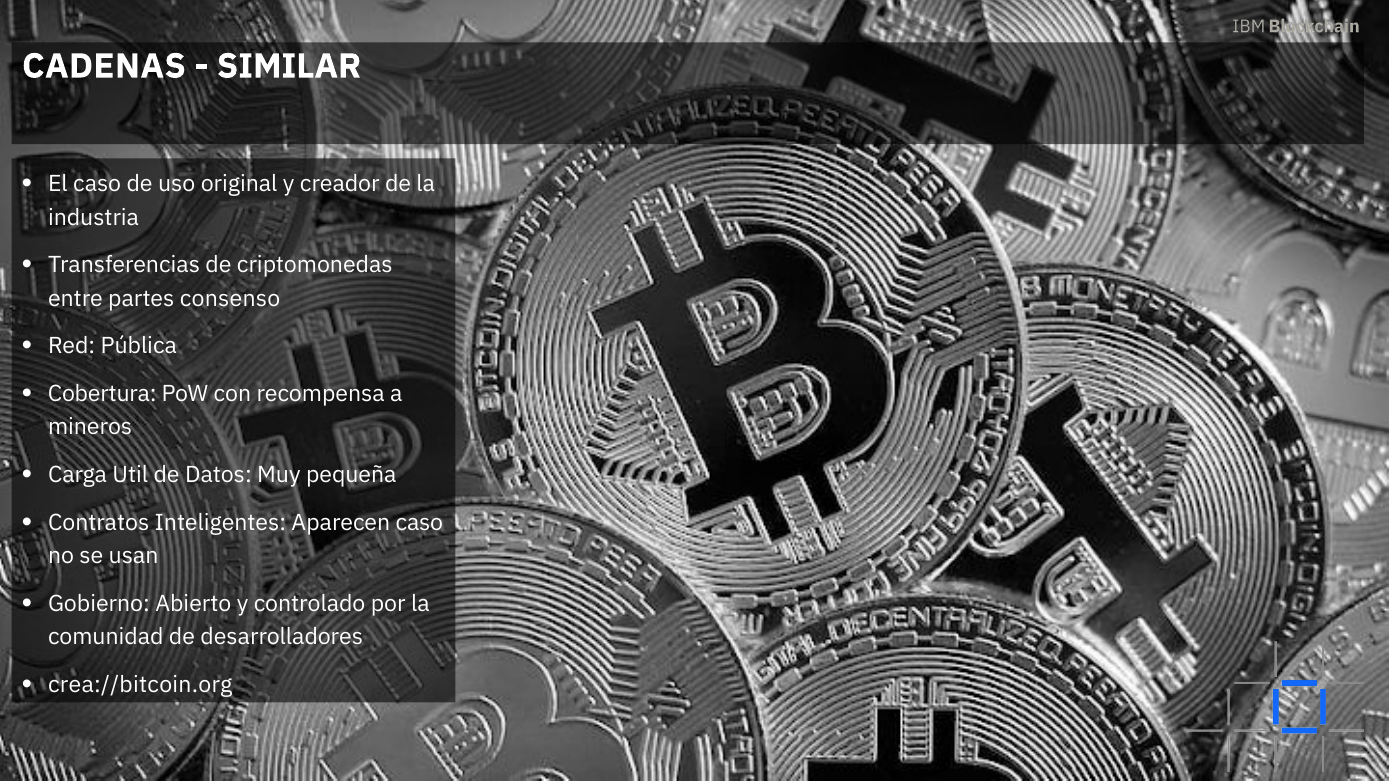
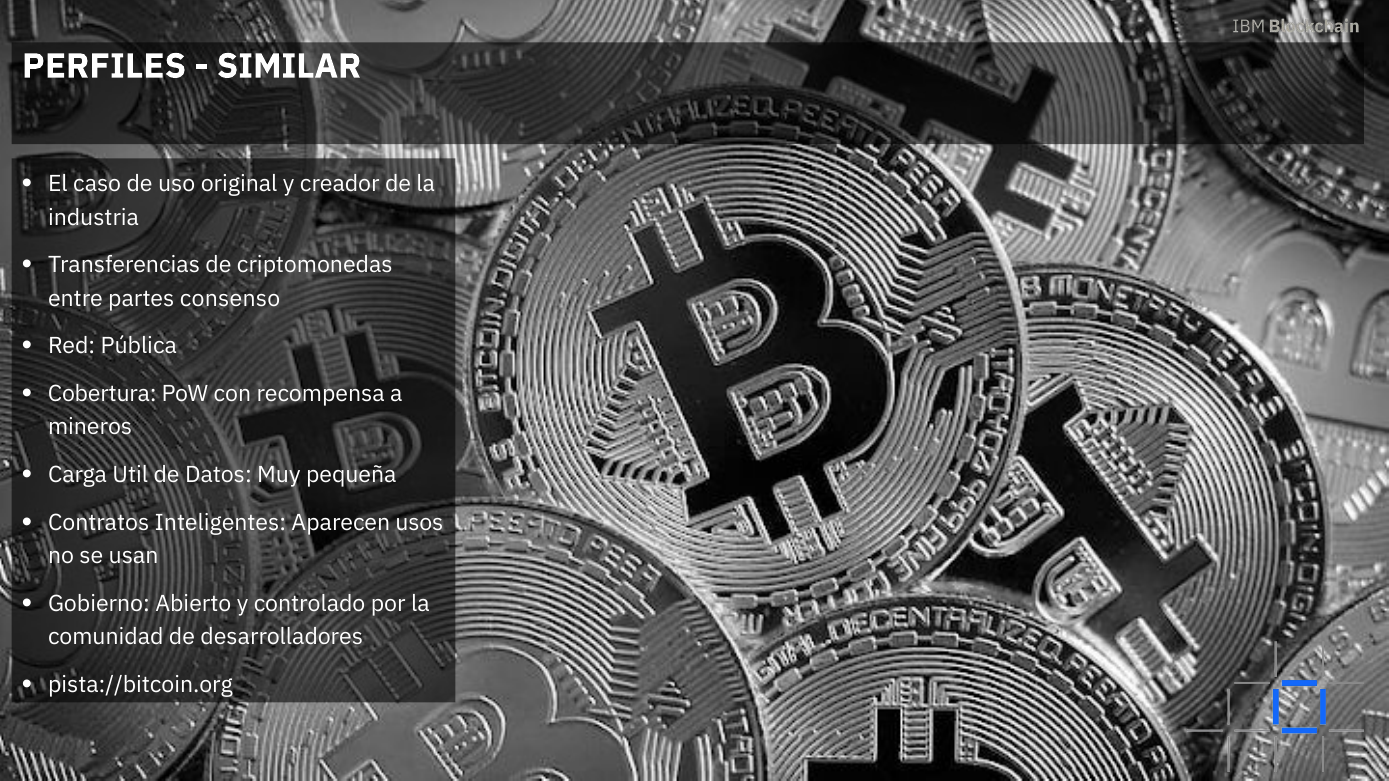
CADENAS: CADENAS -> PERFILES (104, 66)
Aparecen caso: caso -> usos (419, 523)
crea://bitcoin.org: crea://bitcoin.org -> pista://bitcoin.org (140, 685)
